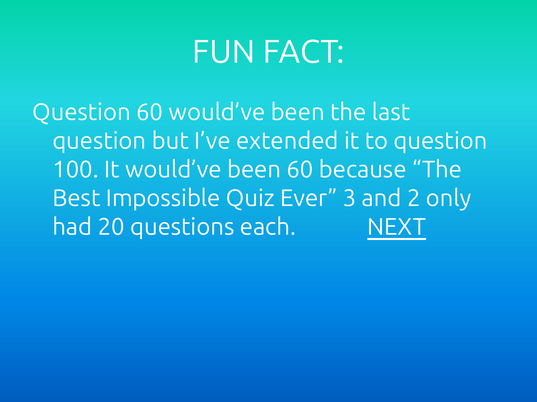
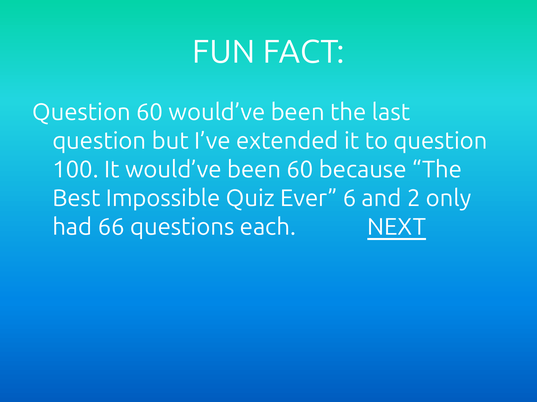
3: 3 -> 6 (349, 199)
20: 20 -> 66 (111, 227)
